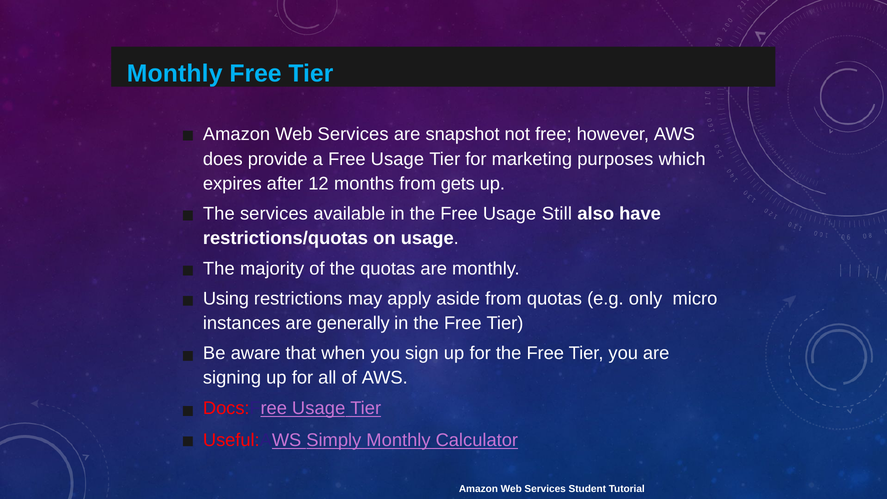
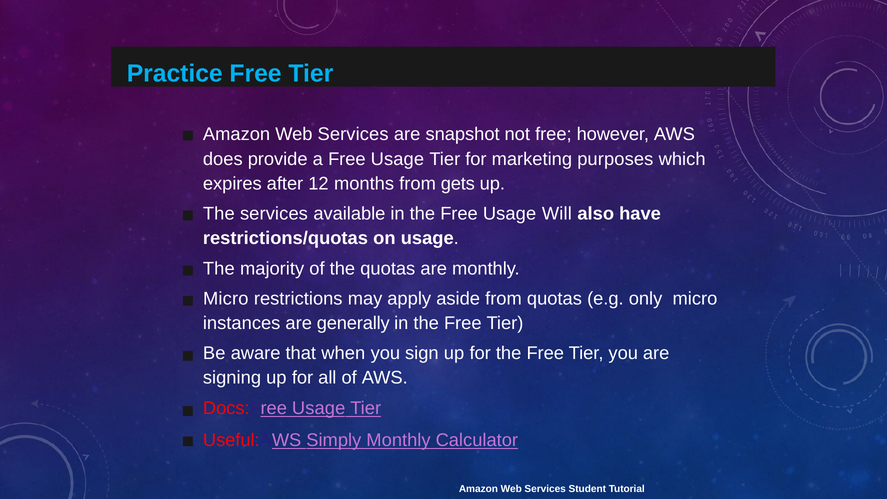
Monthly: Monthly -> Practice (175, 74)
Still: Still -> Will (557, 214)
Using: Using -> Micro (226, 299)
